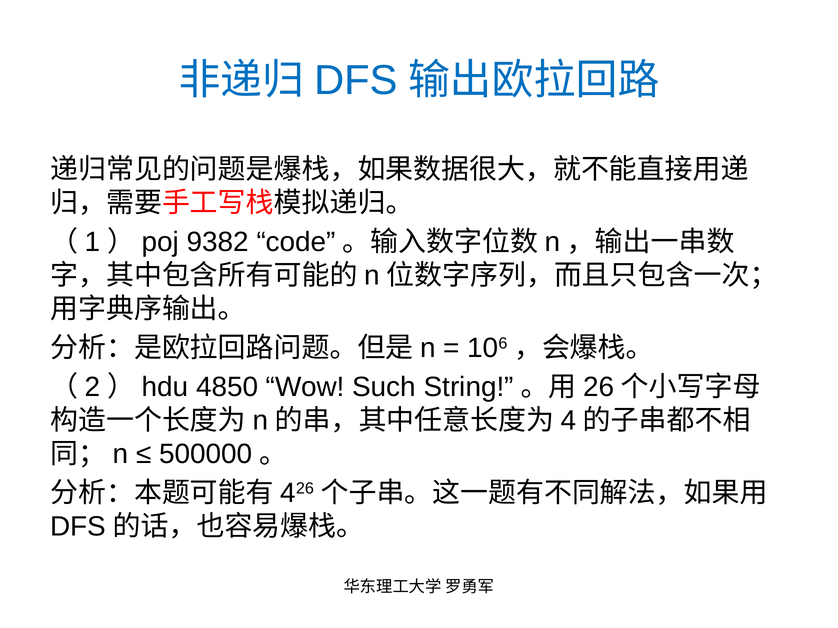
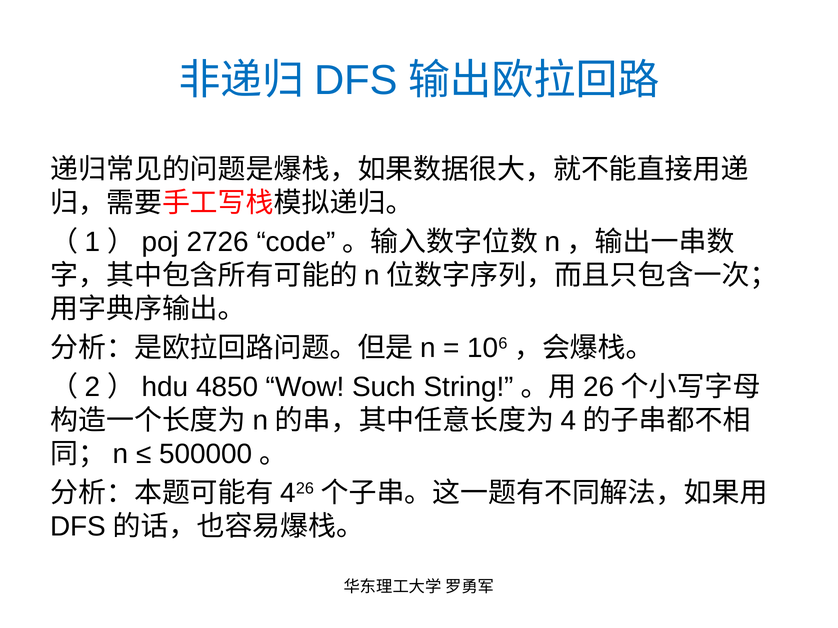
9382: 9382 -> 2726 (218, 242)
